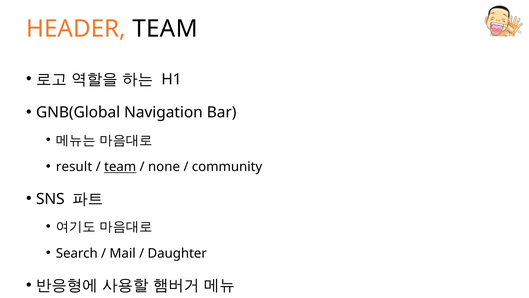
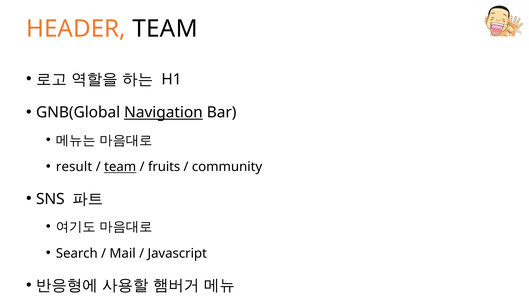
Navigation underline: none -> present (163, 112)
none: none -> fruits (164, 167)
Daughter: Daughter -> Javascript (177, 253)
